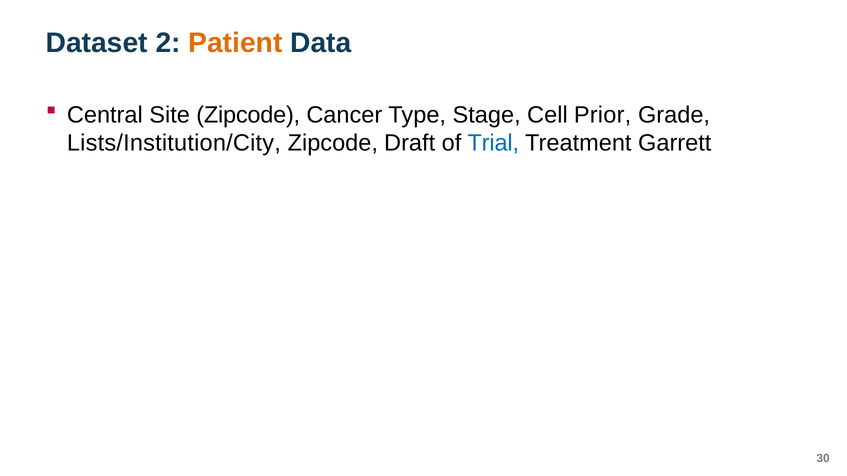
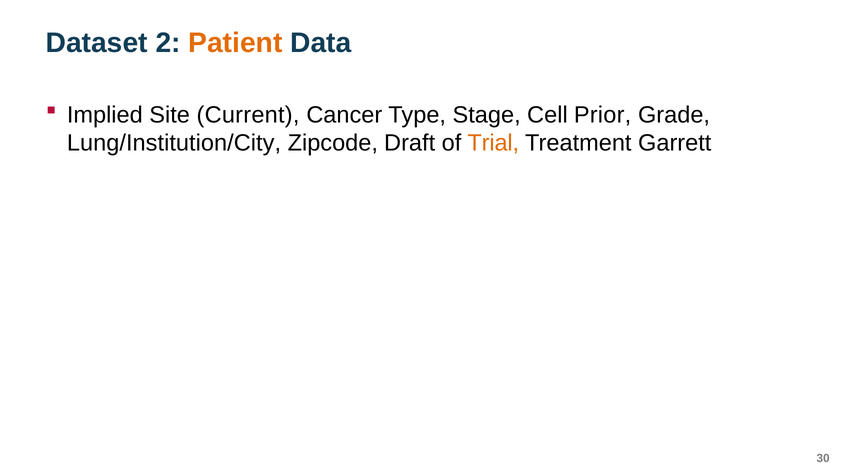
Central: Central -> Implied (105, 115)
Site Zipcode: Zipcode -> Current (248, 115)
Lists/Institution/City: Lists/Institution/City -> Lung/Institution/City (174, 143)
Trial colour: blue -> orange (493, 143)
